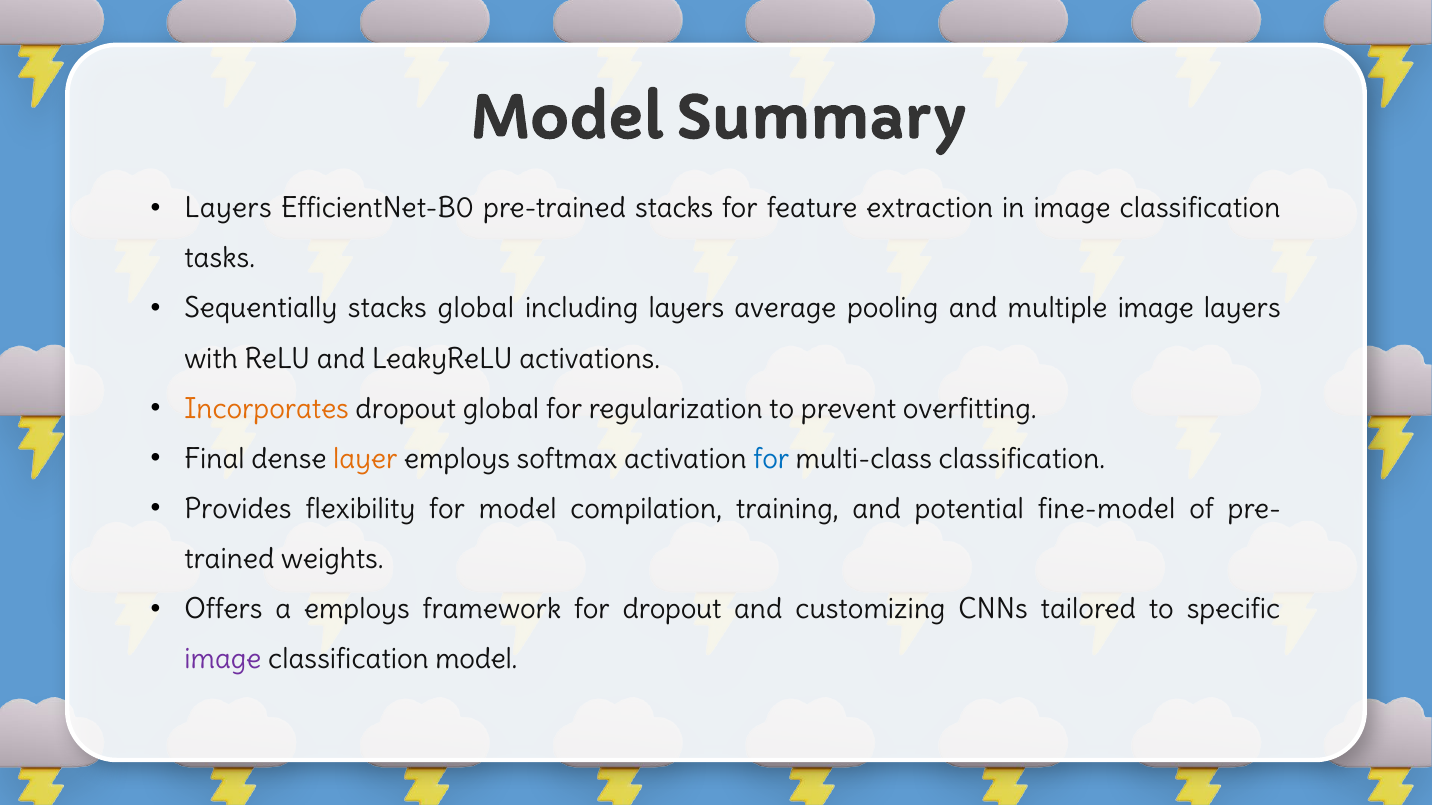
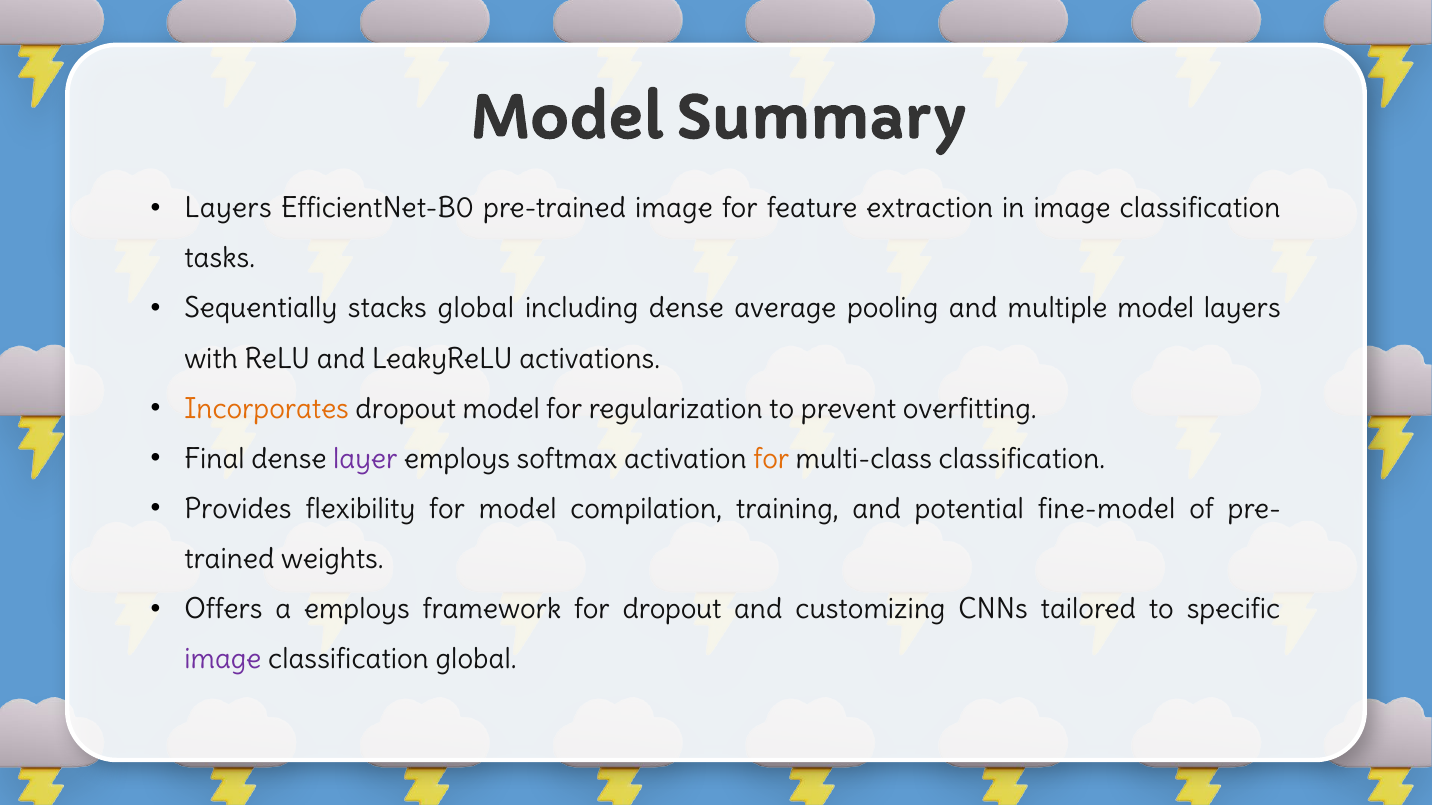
pre-trained stacks: stacks -> image (674, 209)
including layers: layers -> dense (686, 309)
multiple image: image -> model (1156, 309)
dropout global: global -> model (501, 409)
layer colour: orange -> purple (365, 459)
for colour: blue -> orange (771, 459)
classification model: model -> global (476, 660)
